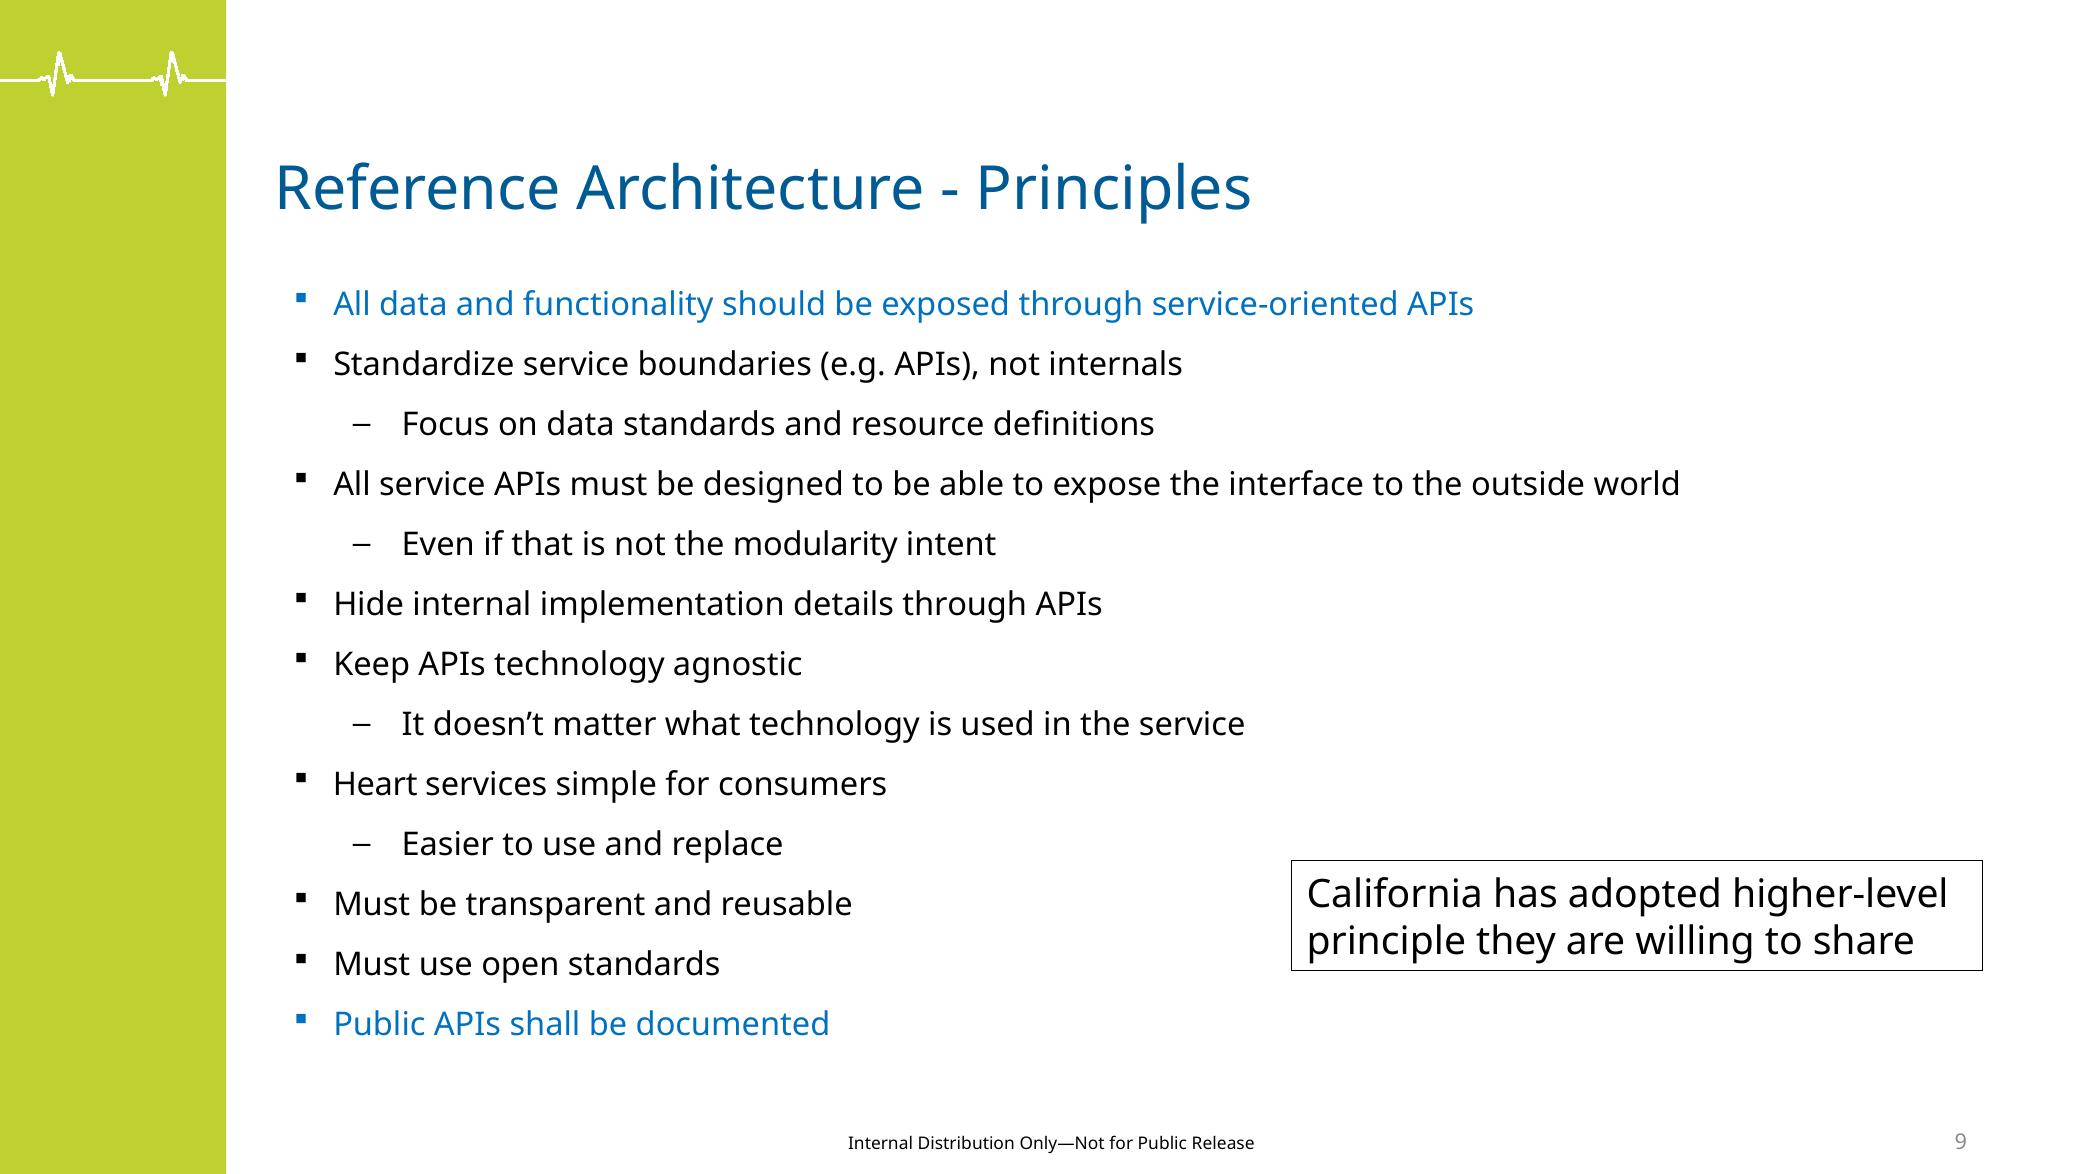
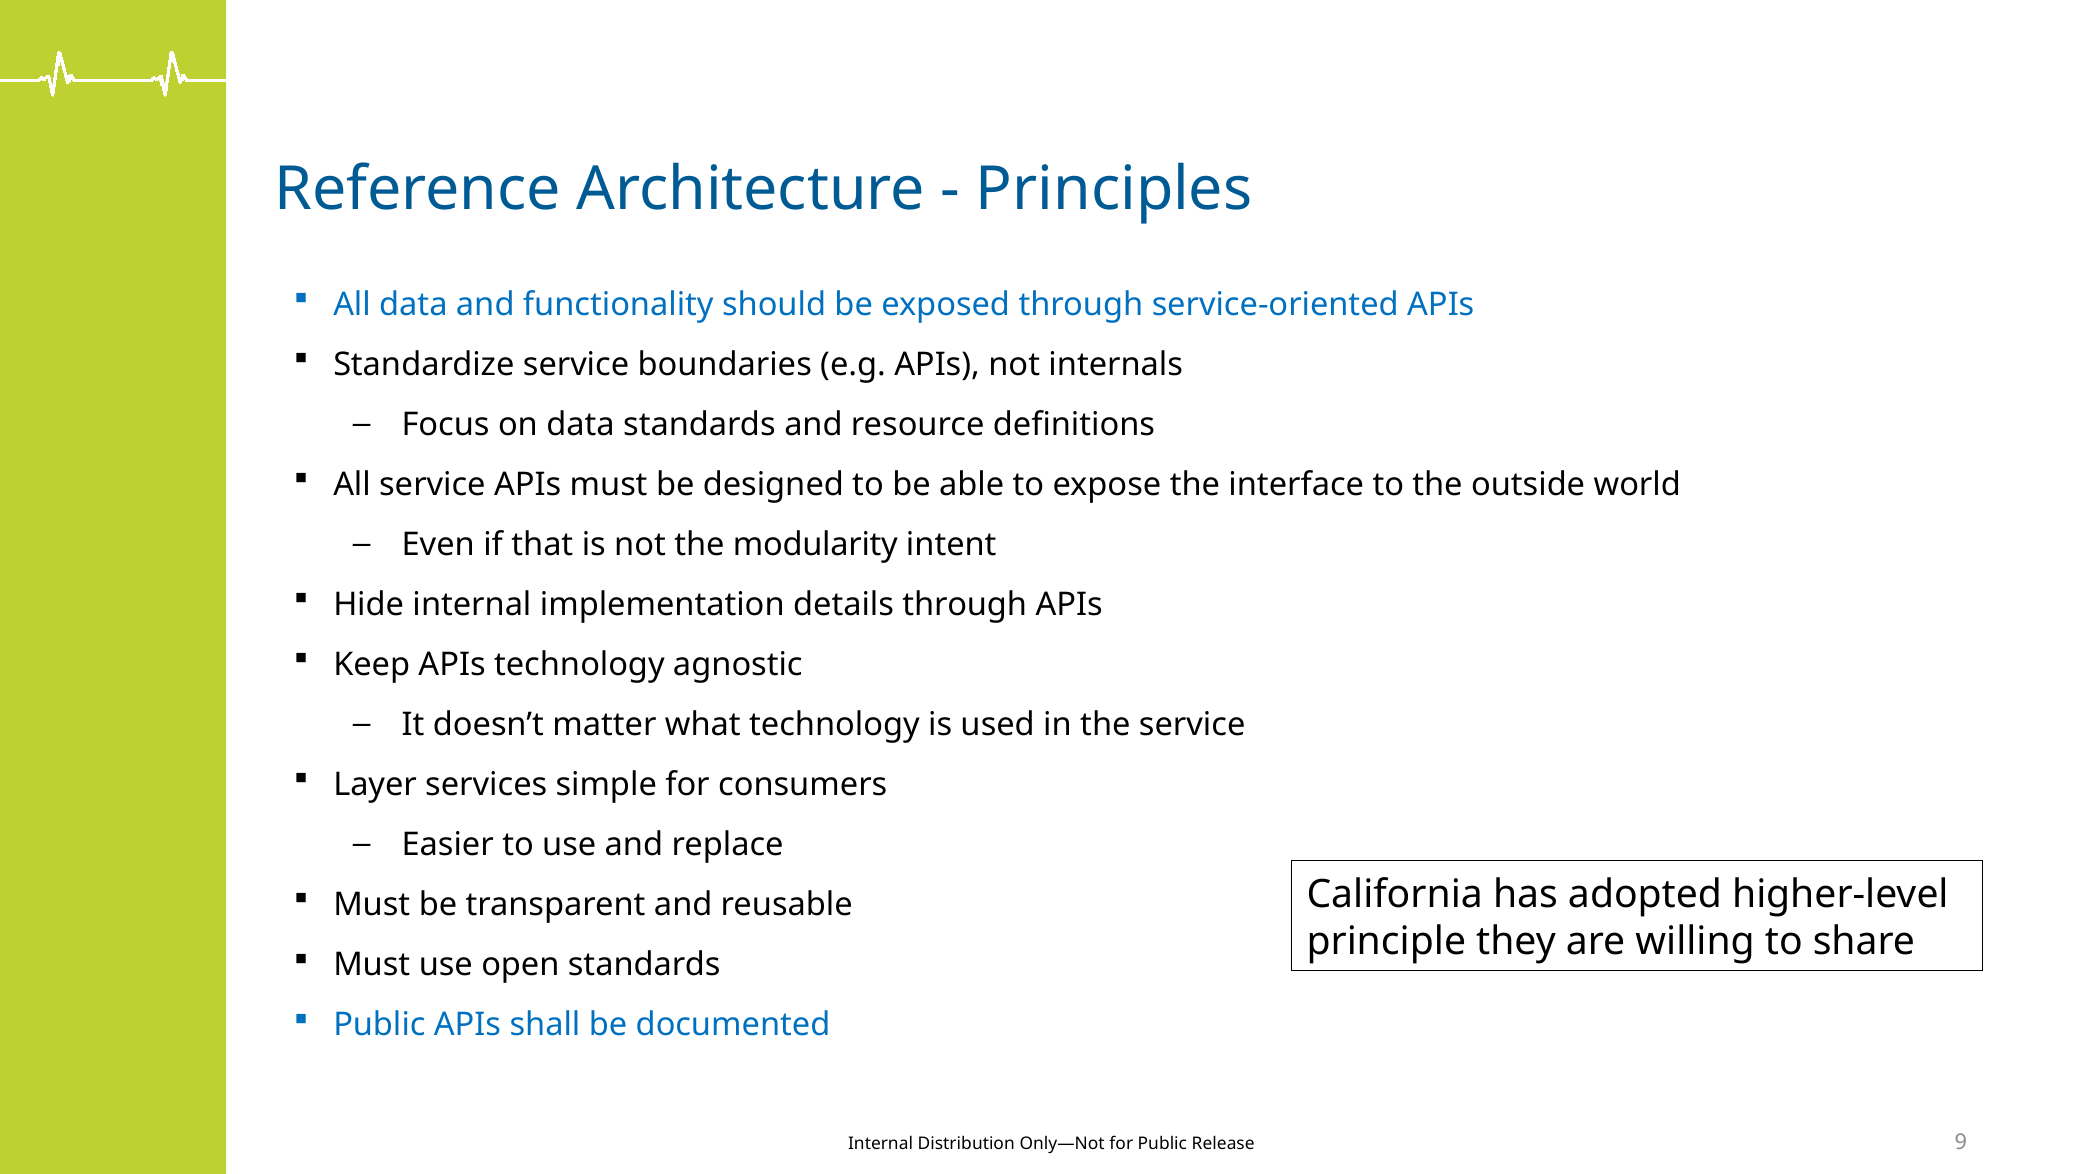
Heart: Heart -> Layer (375, 785)
